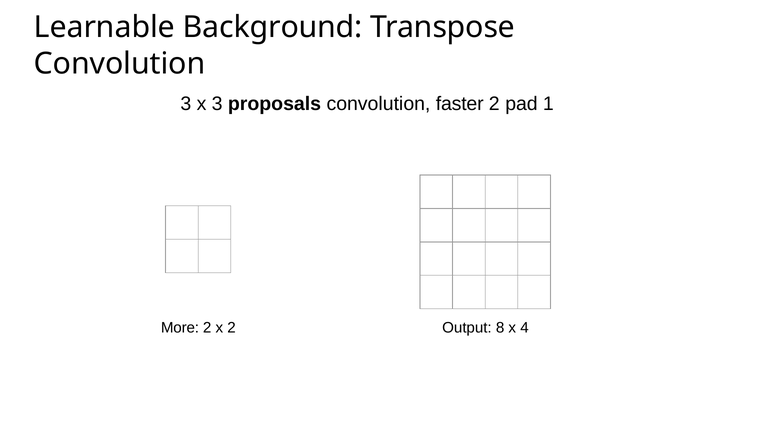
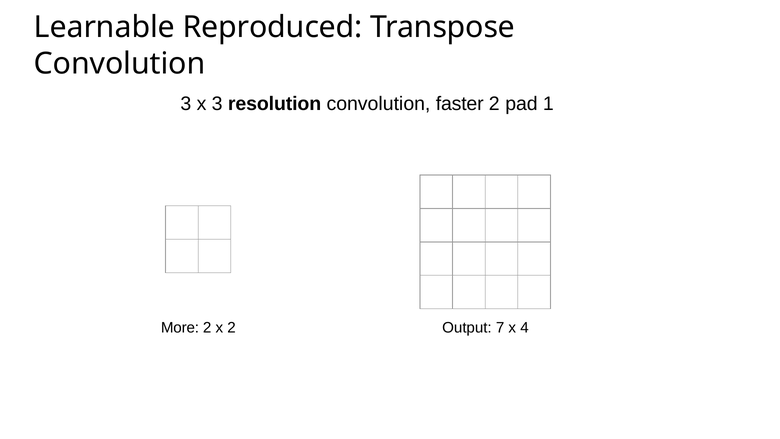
Background: Background -> Reproduced (273, 27)
proposals: proposals -> resolution (275, 104)
8: 8 -> 7 (500, 328)
